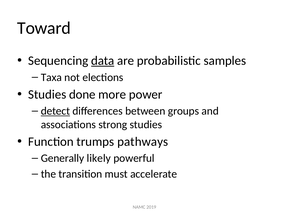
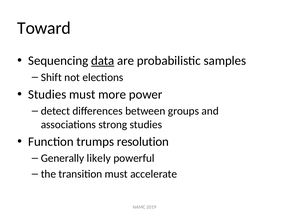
Taxa: Taxa -> Shift (51, 77)
Studies done: done -> must (82, 94)
detect underline: present -> none (55, 111)
pathways: pathways -> resolution (143, 142)
